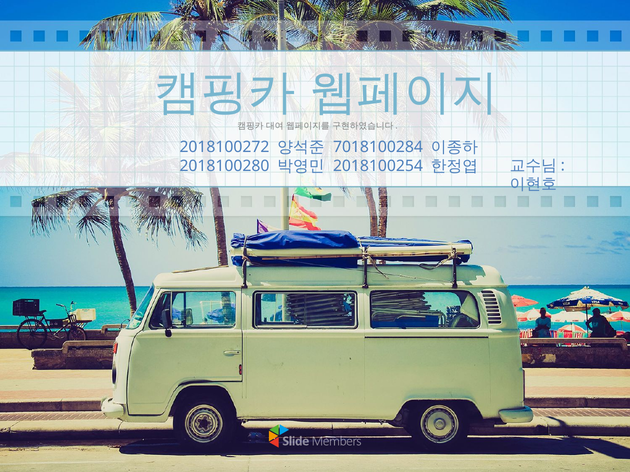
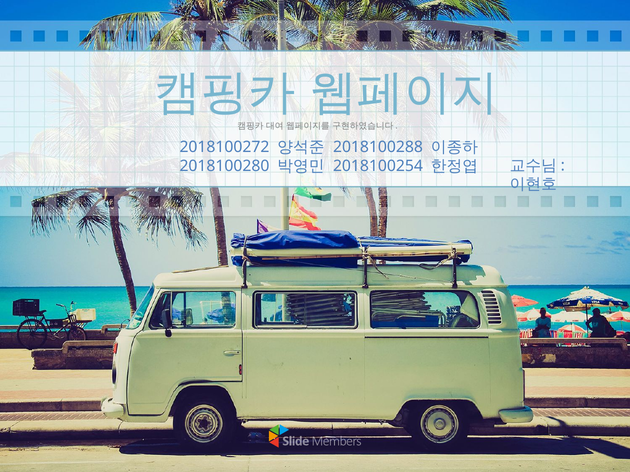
7018100284: 7018100284 -> 2018100288 (378, 147)
